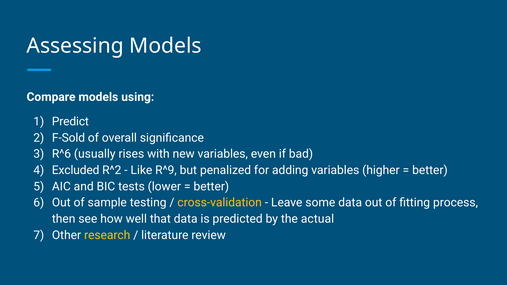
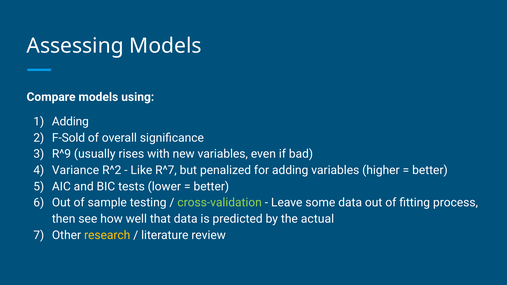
Predict: Predict -> Adding (70, 122)
R^6: R^6 -> R^9 (61, 154)
Excluded: Excluded -> Variance (76, 170)
R^9: R^9 -> R^7 (166, 170)
cross-validation colour: yellow -> light green (220, 203)
